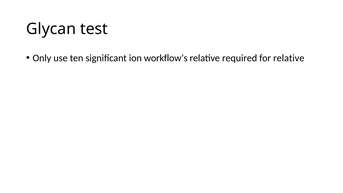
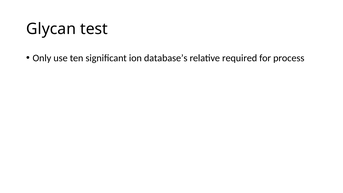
workflow’s: workflow’s -> database’s (166, 58)
for relative: relative -> process (289, 58)
